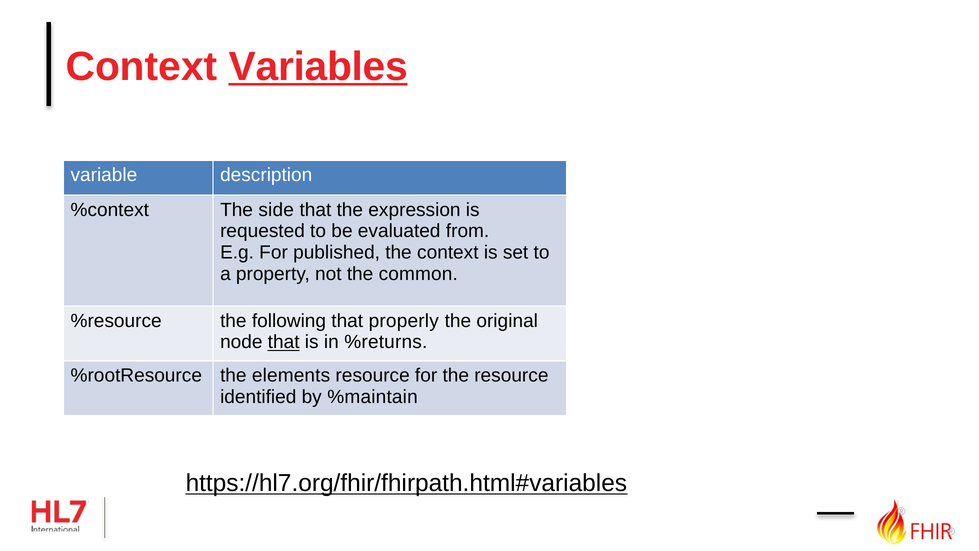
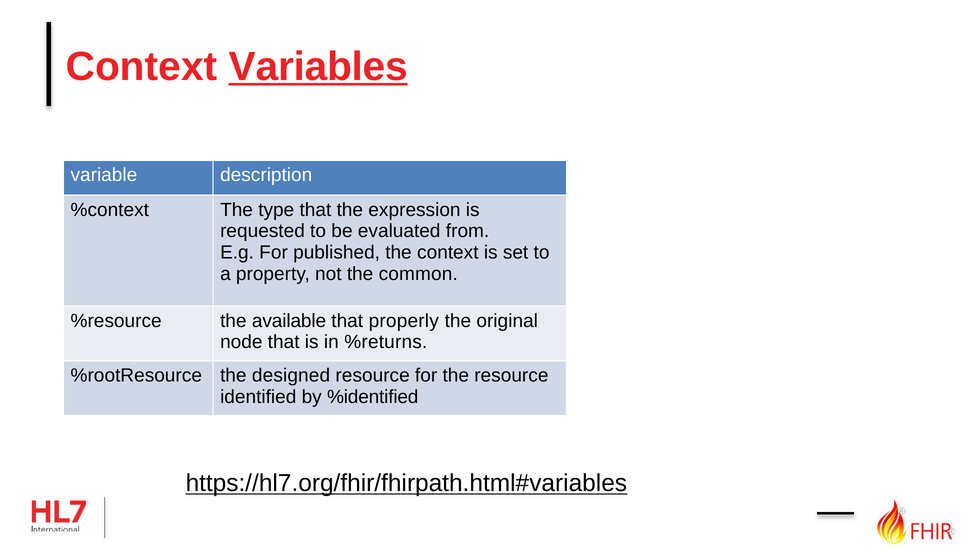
side: side -> type (276, 210)
following: following -> available (289, 321)
that underline: present -> none (284, 342)
elements: elements -> designed (291, 375)
%maintain: %maintain -> %identified (373, 397)
